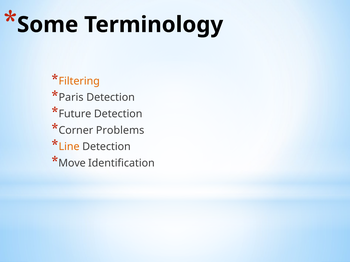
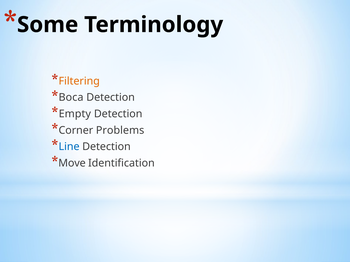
Paris: Paris -> Boca (71, 98)
Future: Future -> Empty (75, 114)
Line colour: orange -> blue (69, 147)
